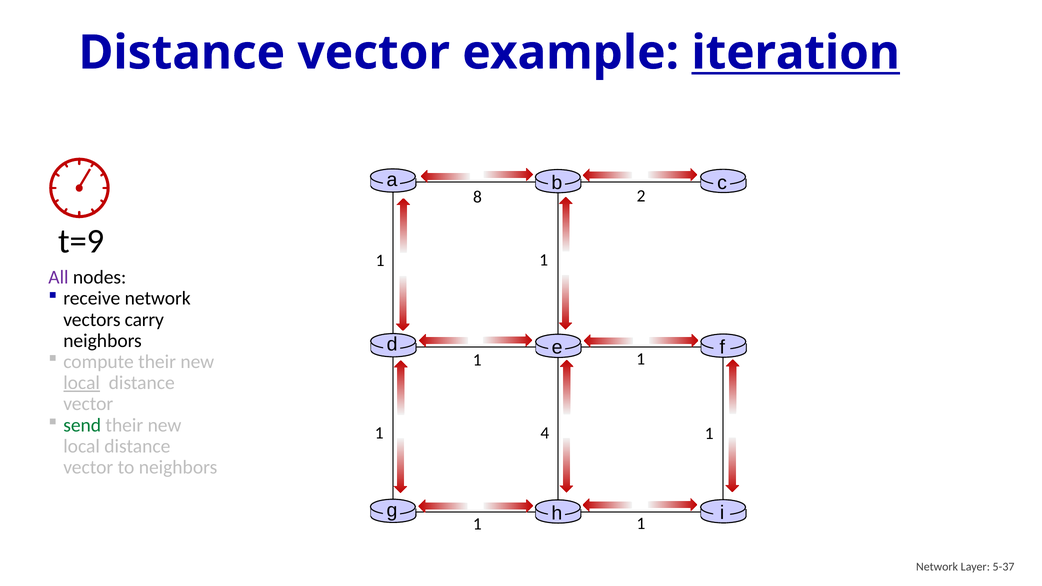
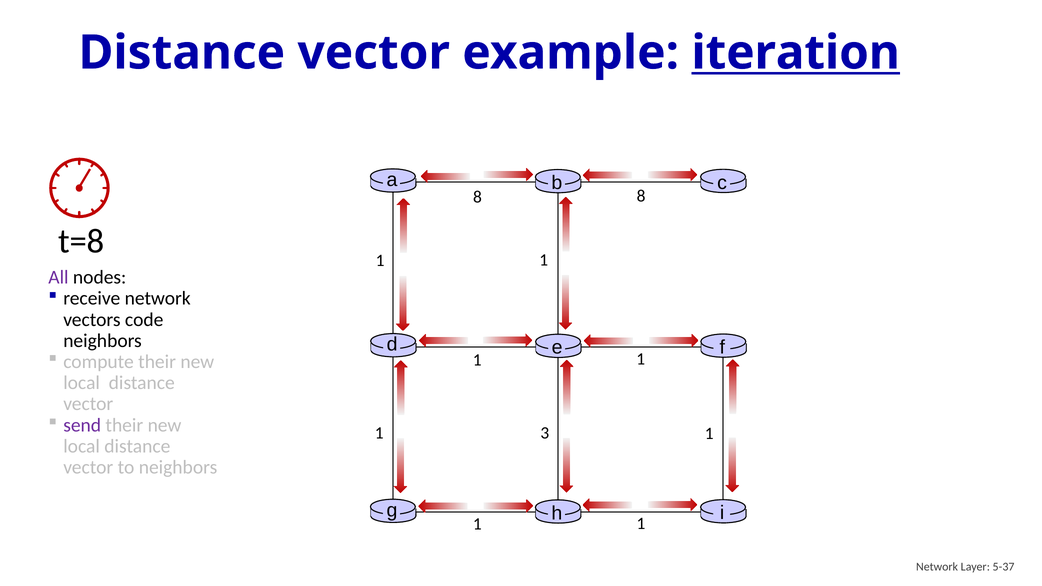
8 2: 2 -> 8 (641, 196)
t=9: t=9 -> t=8 (81, 241)
carry: carry -> code (144, 320)
local underline: present -> none (82, 383)
send colour: green -> purple (82, 425)
4: 4 -> 3 (545, 433)
